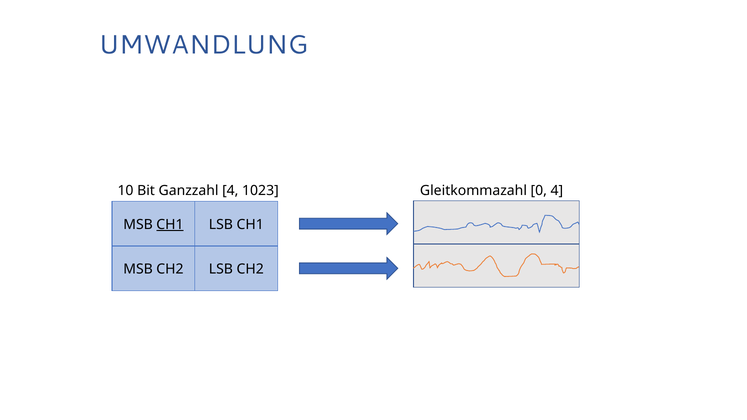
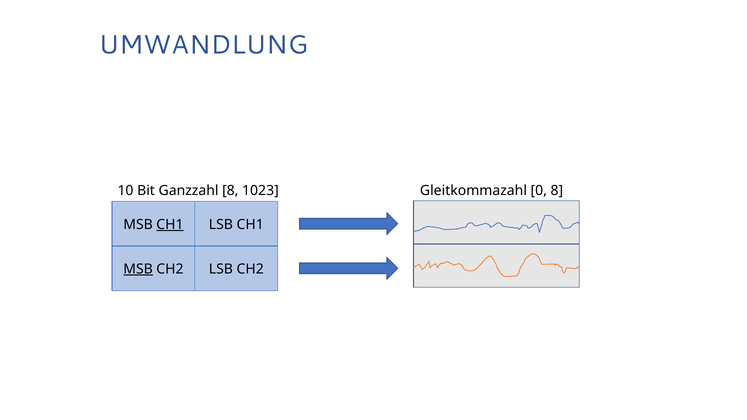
Ganzzahl 4: 4 -> 8 (230, 191)
0 4: 4 -> 8 (557, 191)
MSB underline: none -> present (138, 269)
